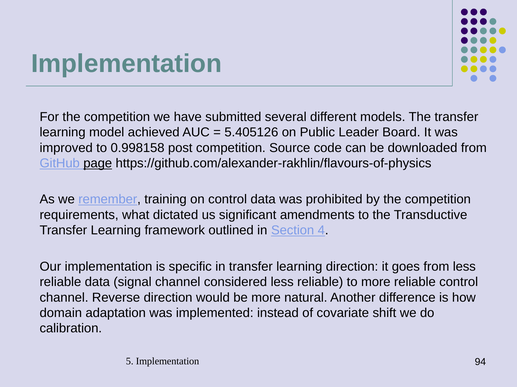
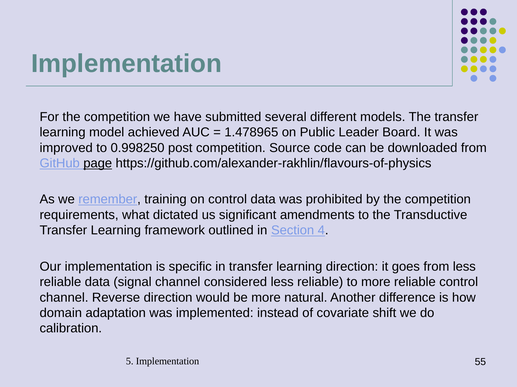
5.405126: 5.405126 -> 1.478965 (251, 133)
0.998158: 0.998158 -> 0.998250 (138, 148)
94: 94 -> 55 (480, 363)
